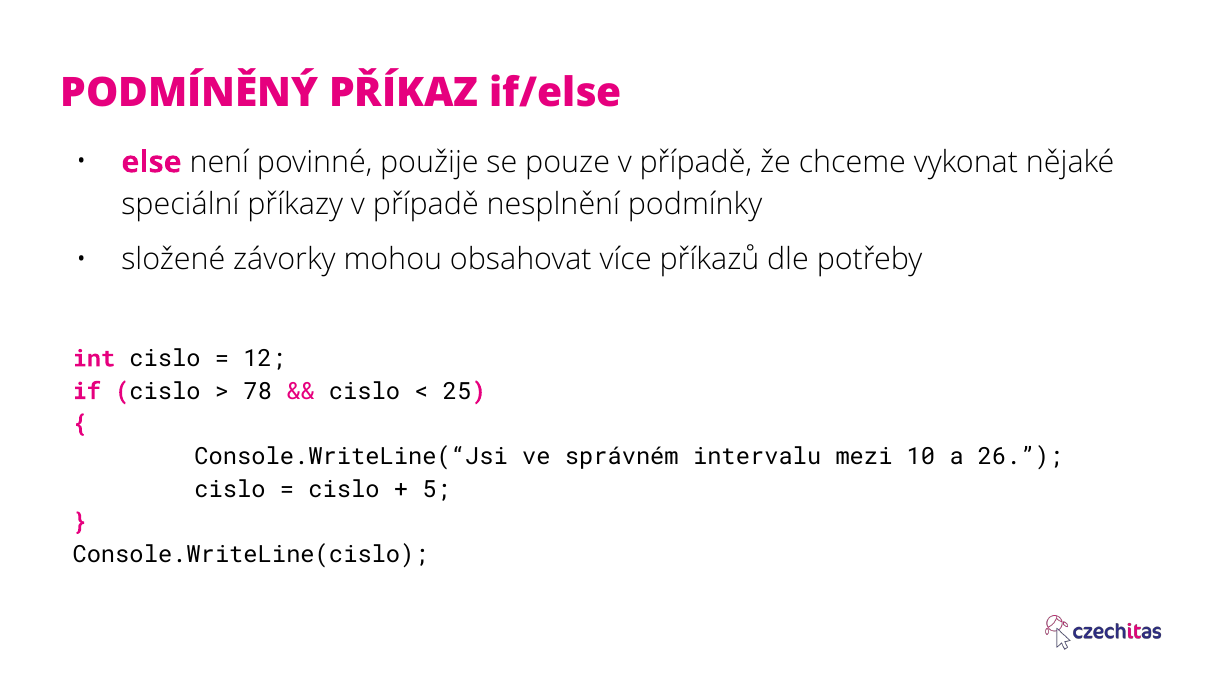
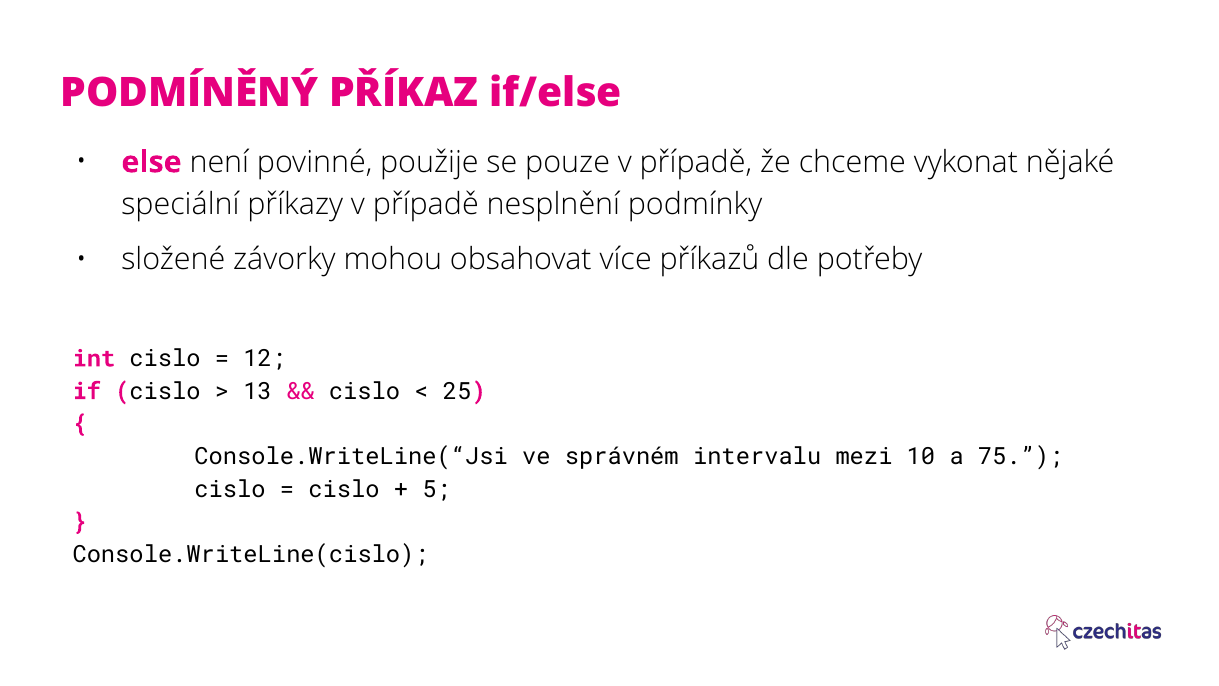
78: 78 -> 13 (258, 391)
26: 26 -> 75 (1021, 456)
